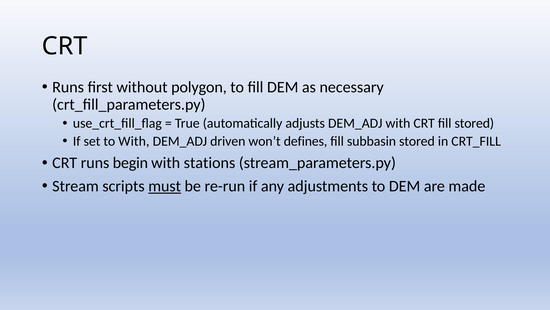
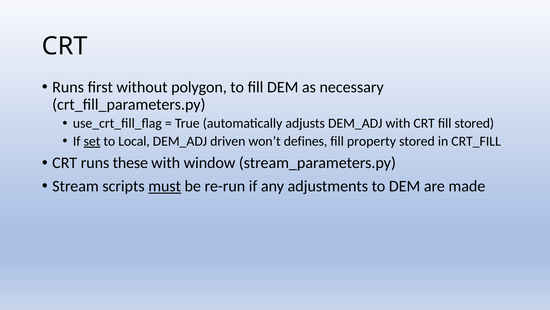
set underline: none -> present (92, 141)
to With: With -> Local (134, 141)
subbasin: subbasin -> property (371, 141)
begin: begin -> these (130, 163)
stations: stations -> window (210, 163)
